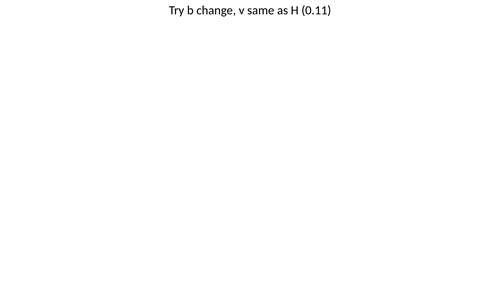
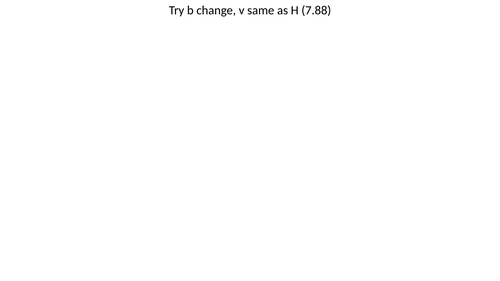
0.11: 0.11 -> 7.88 (316, 11)
